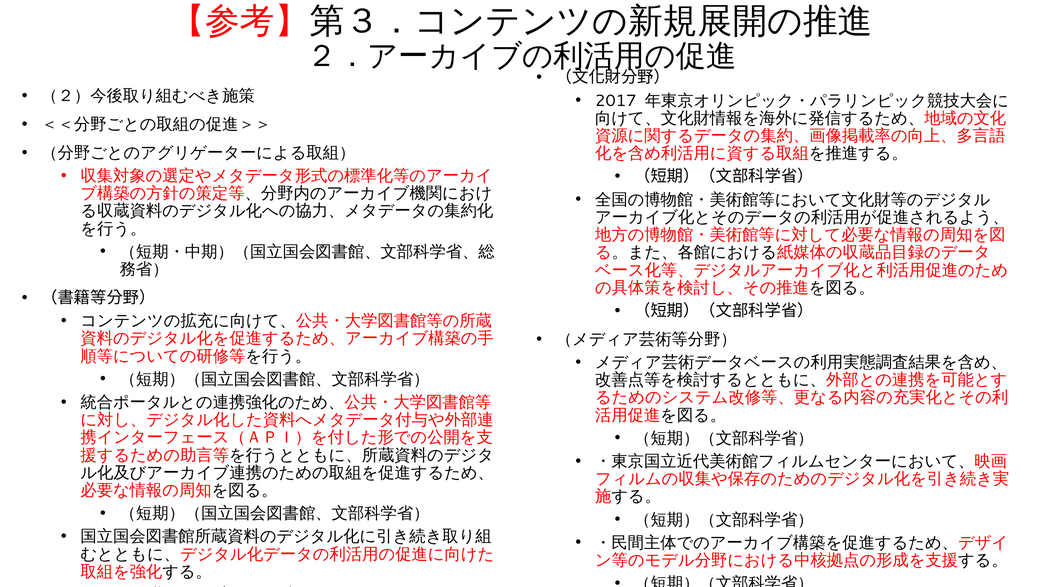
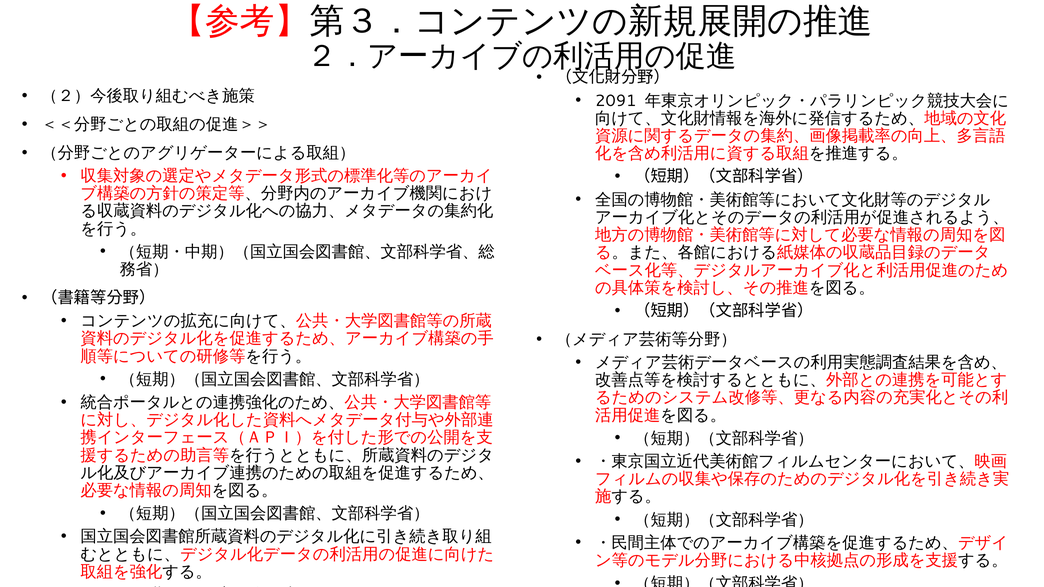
2017: 2017 -> 2091 (616, 101)
